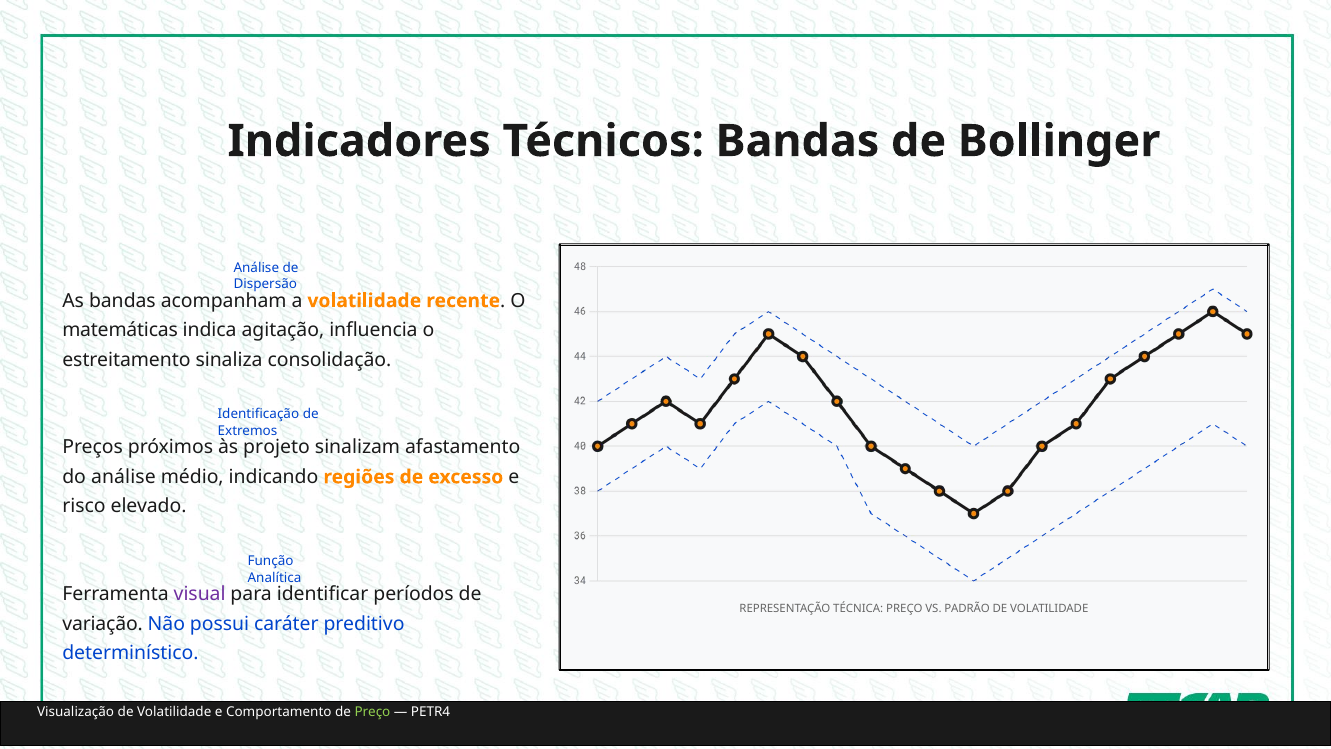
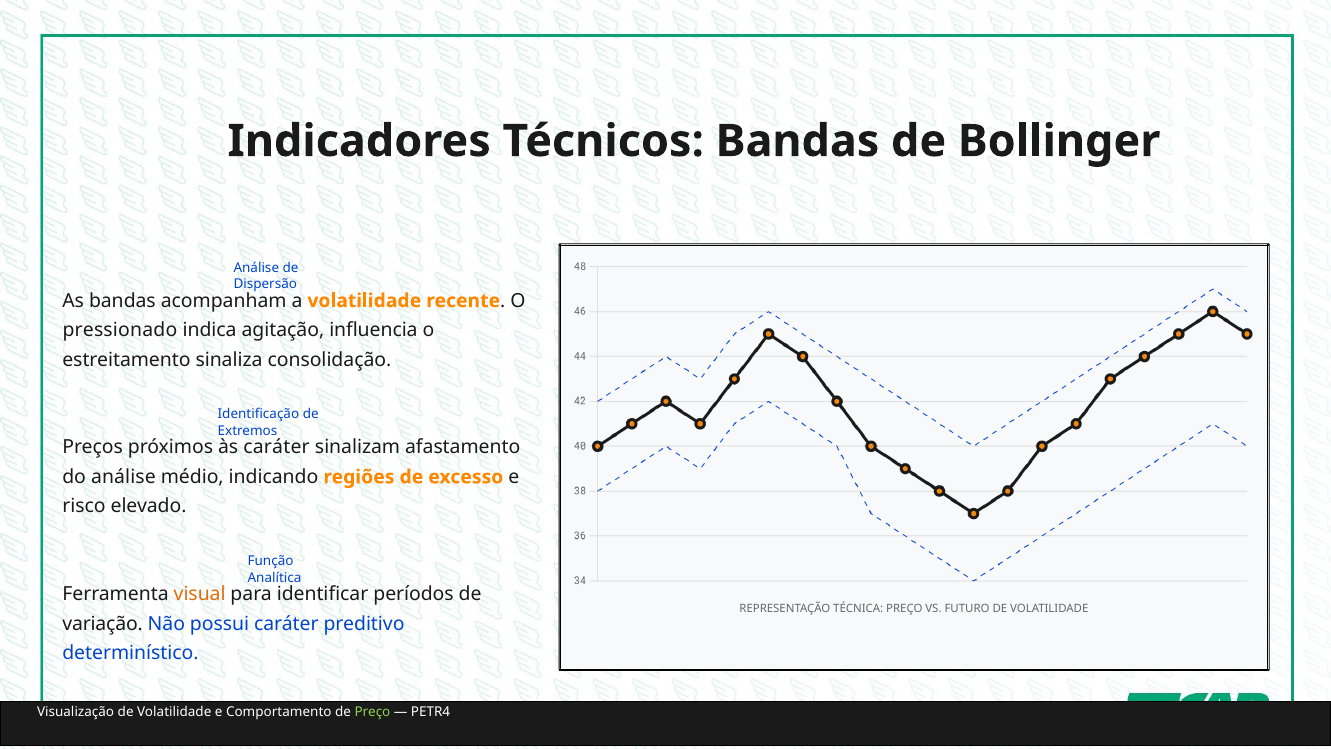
matemáticas: matemáticas -> pressionado (120, 330)
às projeto: projeto -> caráter (277, 447)
visual colour: purple -> orange (200, 594)
PADRÃO: PADRÃO -> FUTURO (967, 609)
